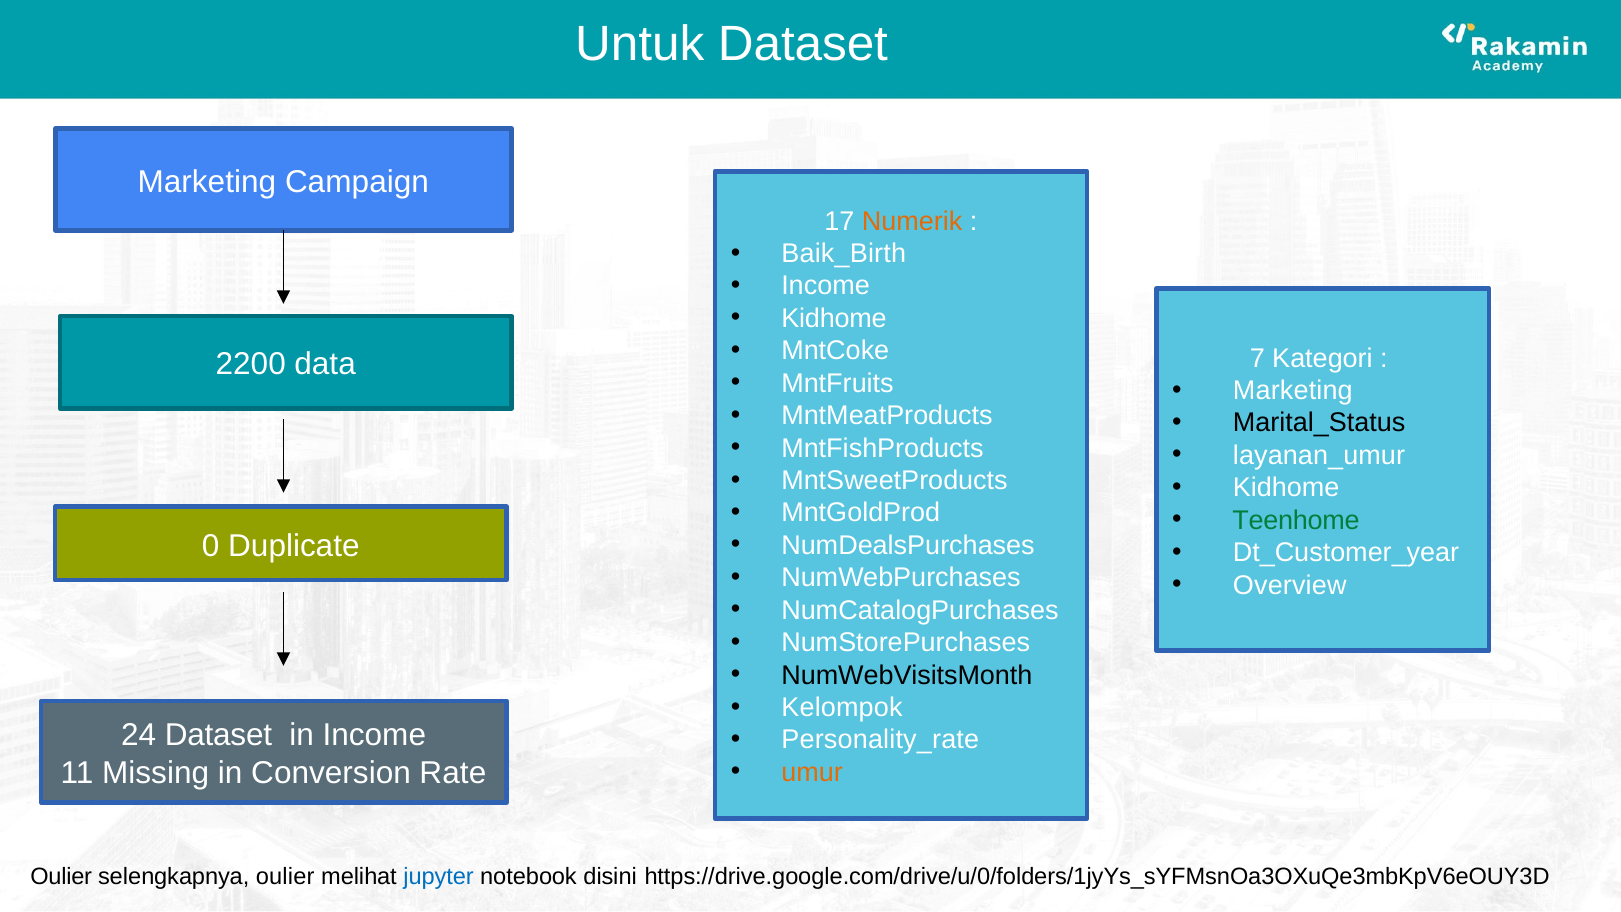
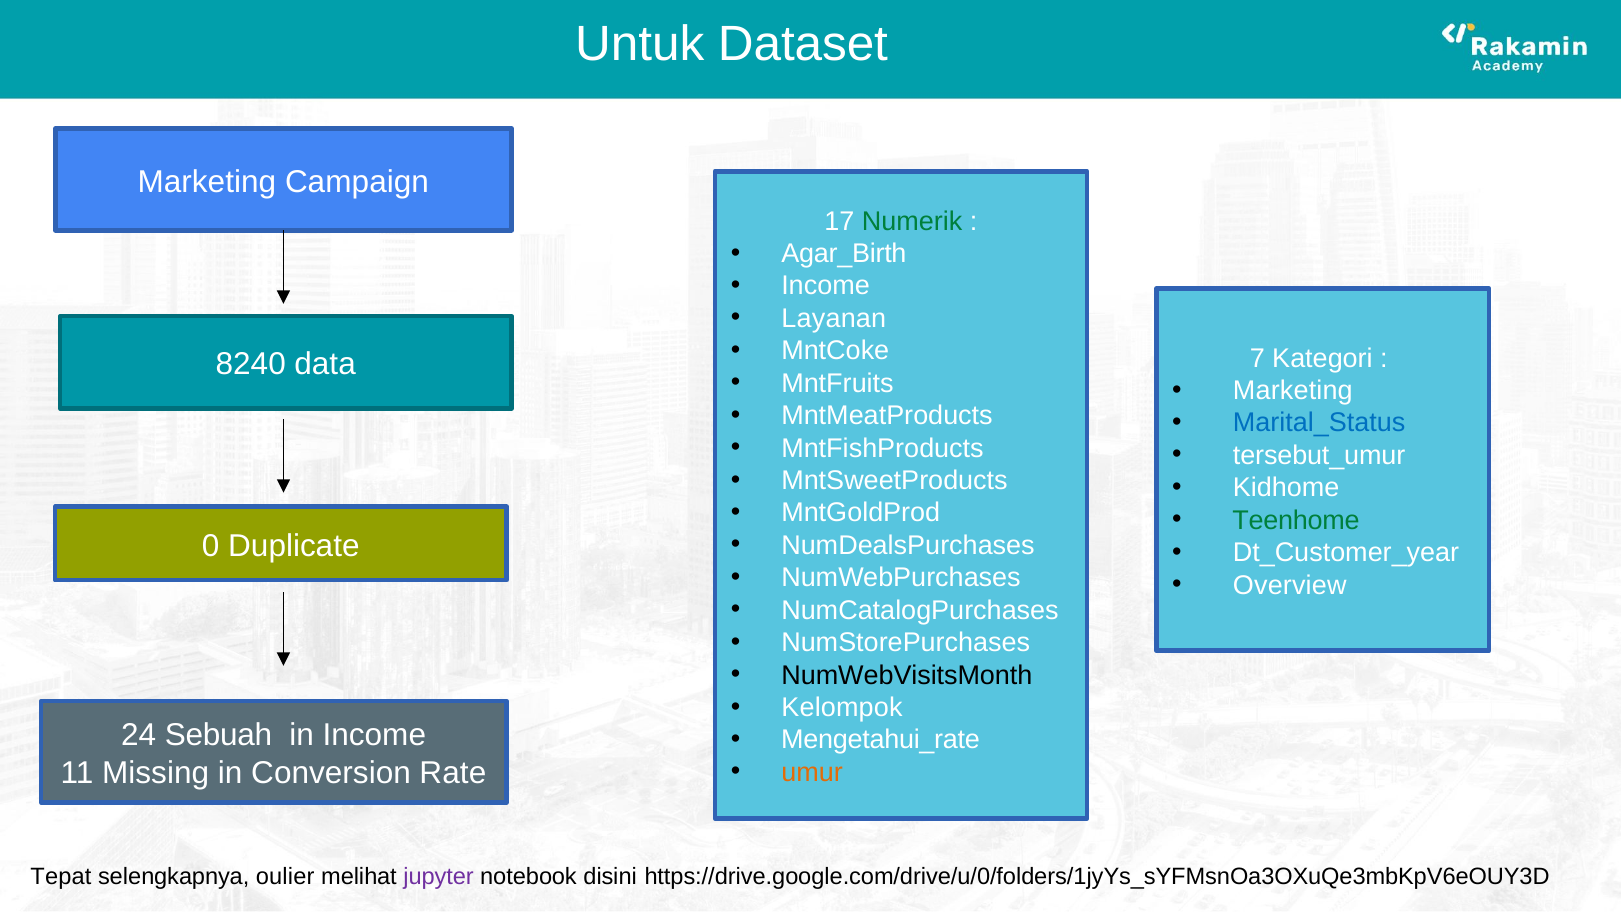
Numerik colour: orange -> green (912, 221)
Baik_Birth: Baik_Birth -> Agar_Birth (844, 254)
Kidhome: Kidhome -> Layanan (834, 318)
2200: 2200 -> 8240 (251, 364)
Marital_Status colour: black -> blue (1319, 423)
layanan_umur: layanan_umur -> tersebut_umur (1319, 455)
24 Dataset: Dataset -> Sebuah (218, 735)
Personality_rate: Personality_rate -> Mengetahui_rate (881, 740)
Oulier: Oulier -> Tepat (61, 876)
jupyter colour: blue -> purple (439, 876)
